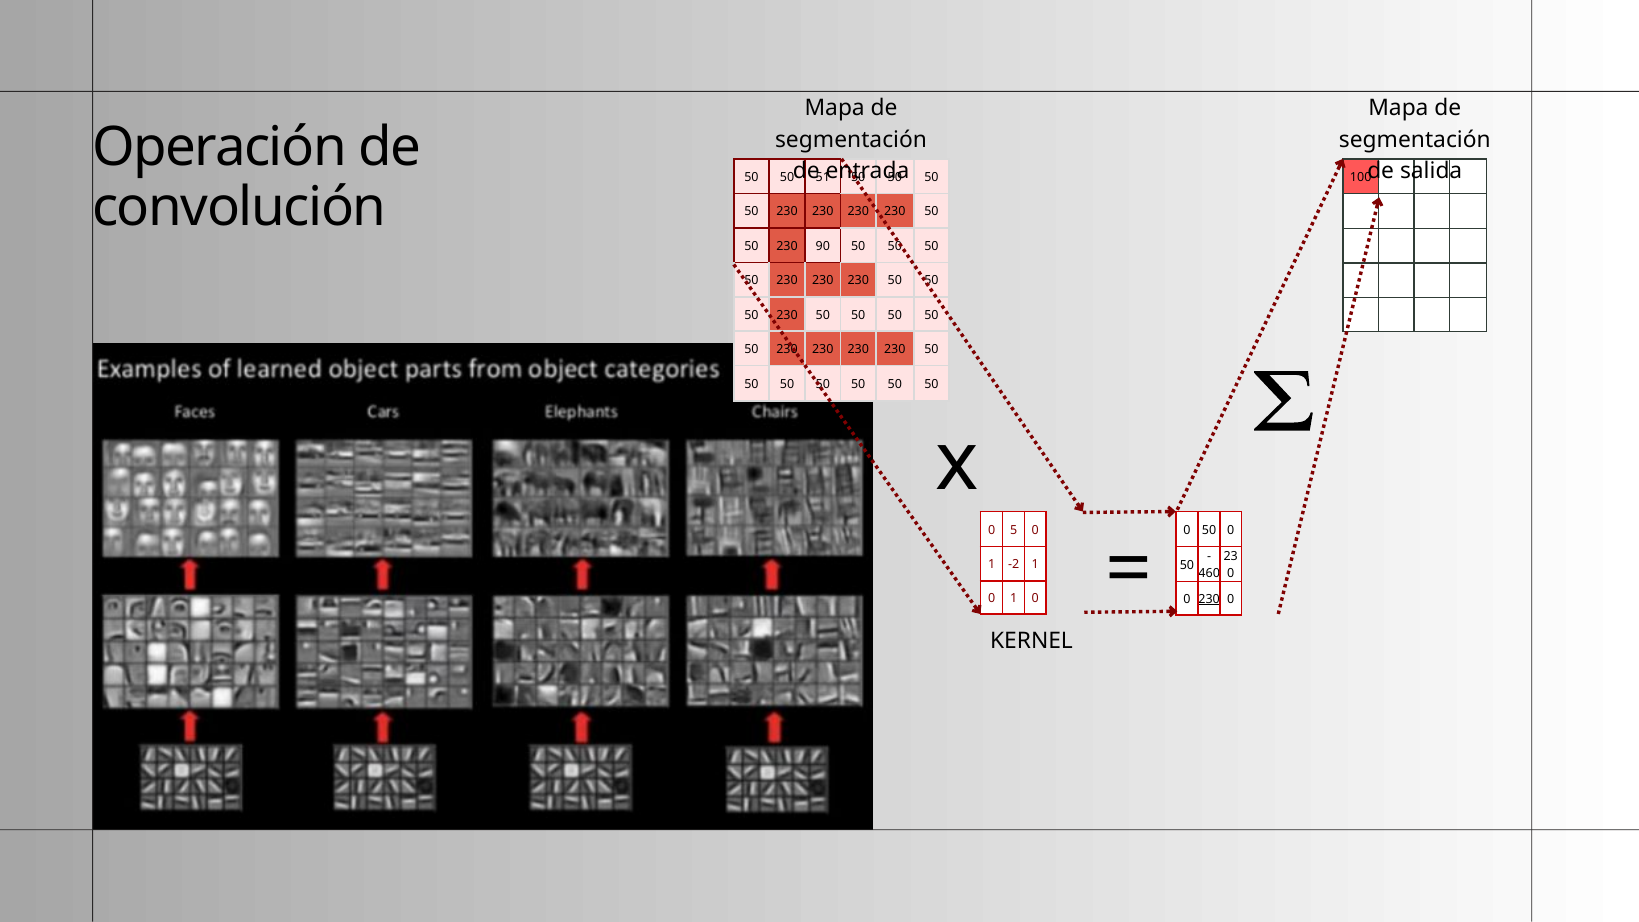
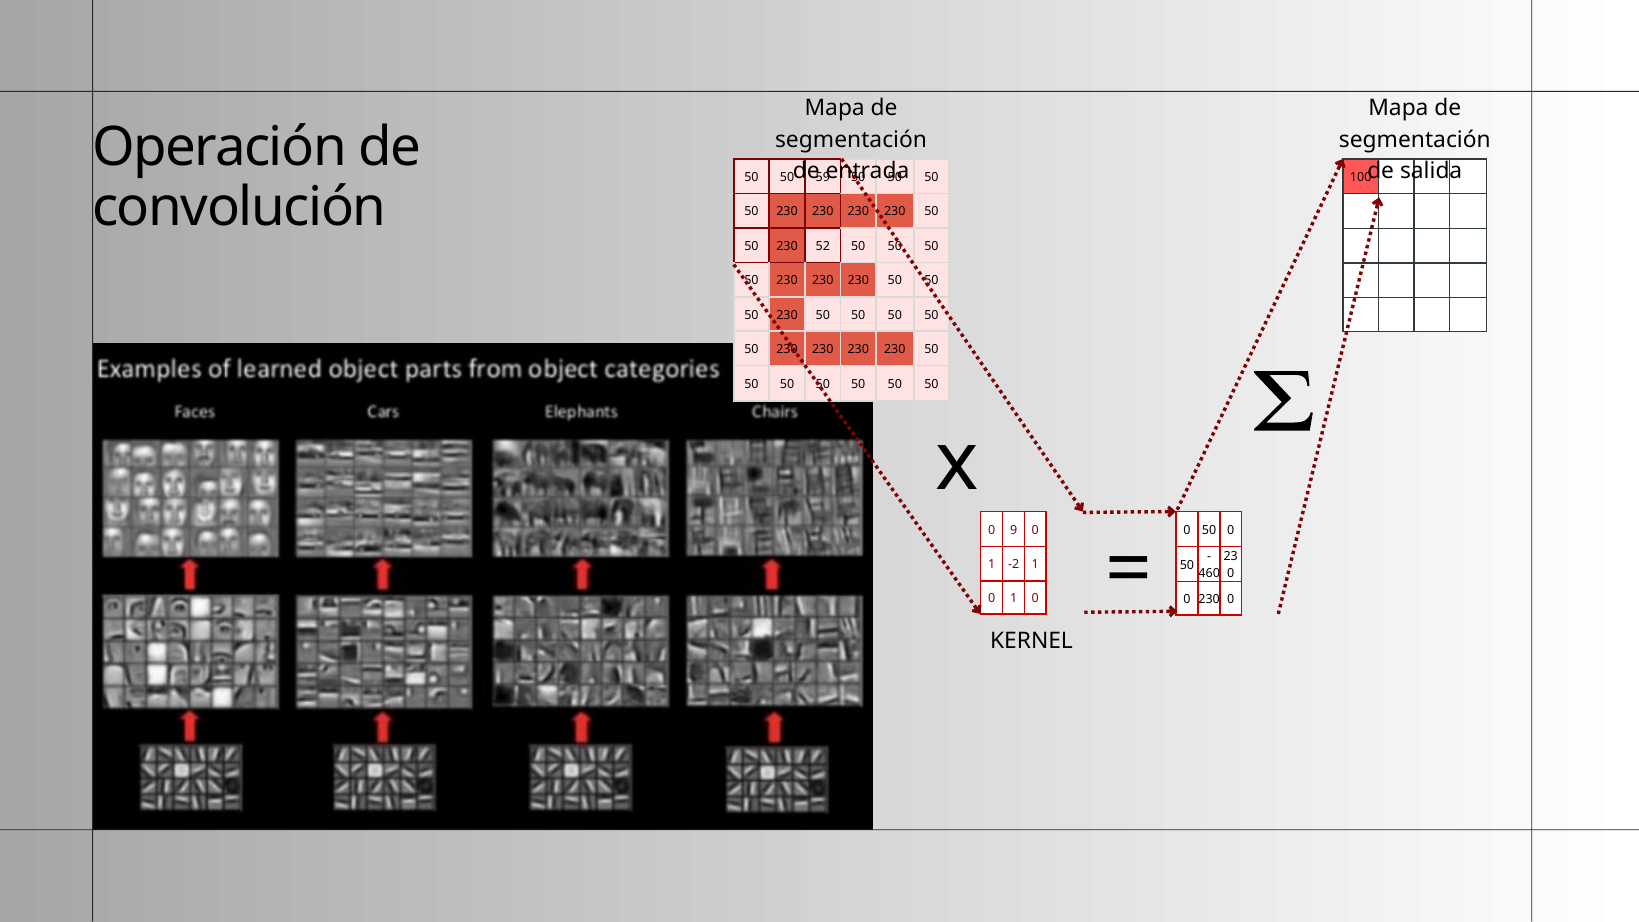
51: 51 -> 59 (823, 177)
90: 90 -> 52 (823, 246)
5: 5 -> 9 (1014, 530)
230 underline: present -> none (1209, 599)
